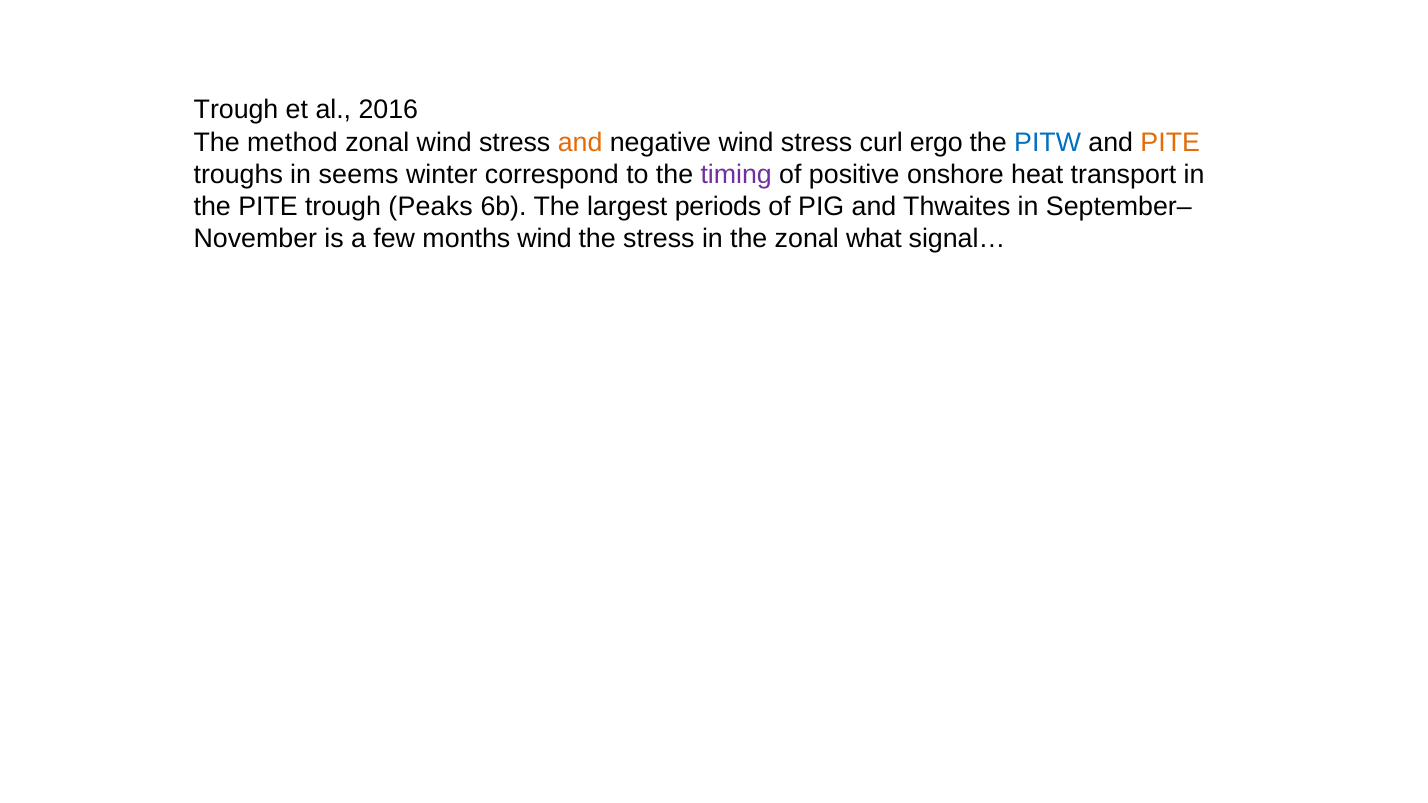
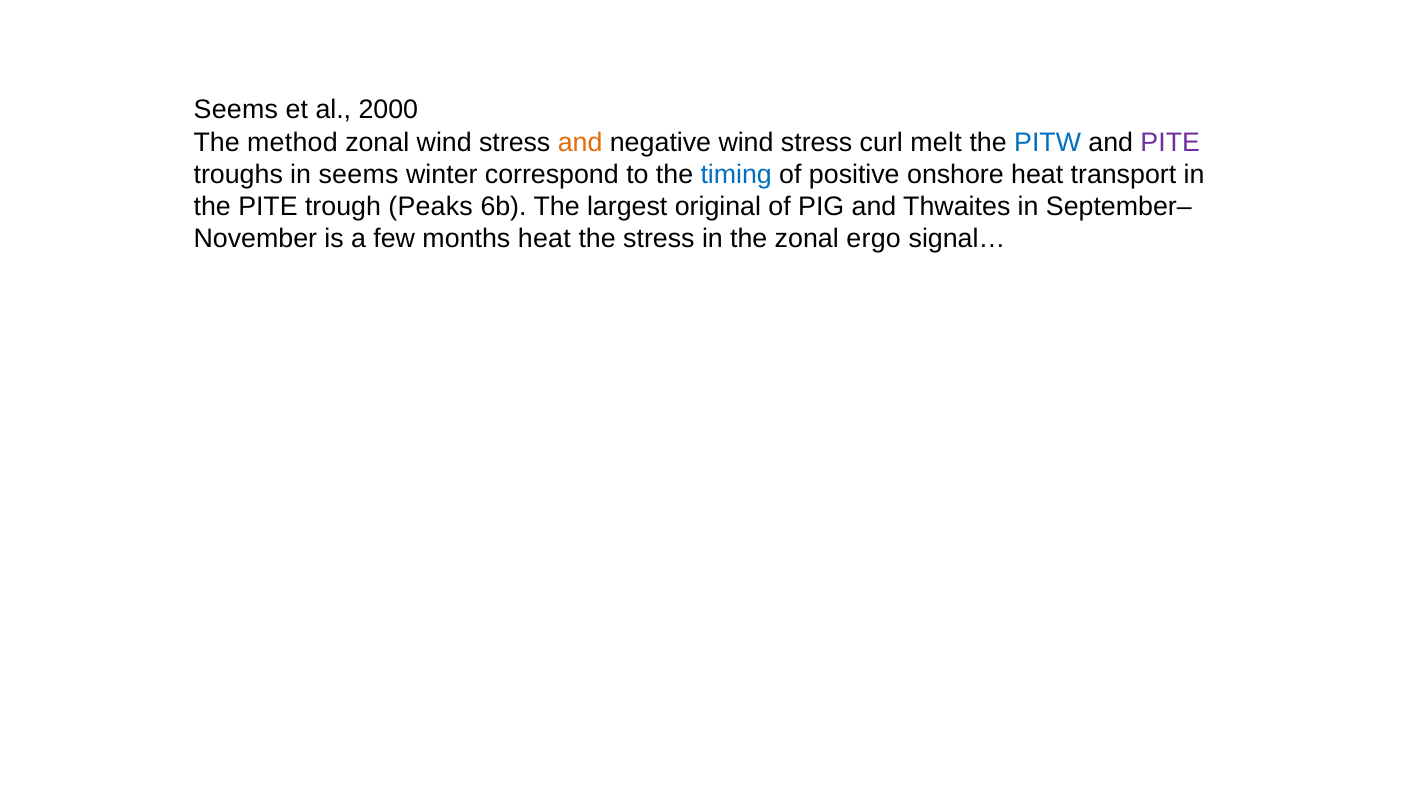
Trough: Trough -> Seems (236, 110)
2016: 2016 -> 2000 (388, 110)
ergo: ergo -> melt (936, 142)
PITE colour: orange -> purple (1170, 142)
timing colour: purple -> blue (736, 174)
periods: periods -> original (718, 207)
months wind: wind -> heat (544, 239)
what: what -> ergo (874, 239)
